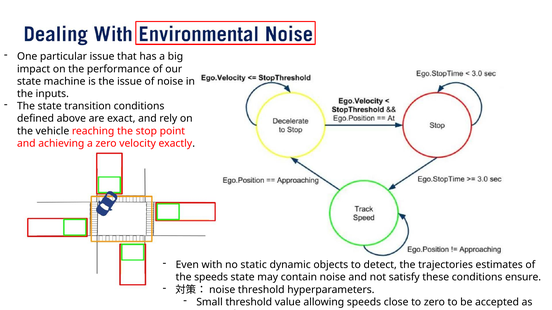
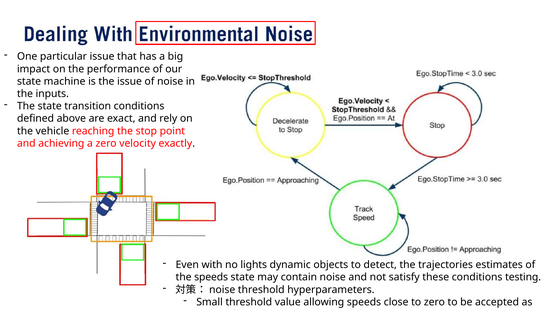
static: static -> lights (254, 265)
ensure: ensure -> testing (523, 278)
